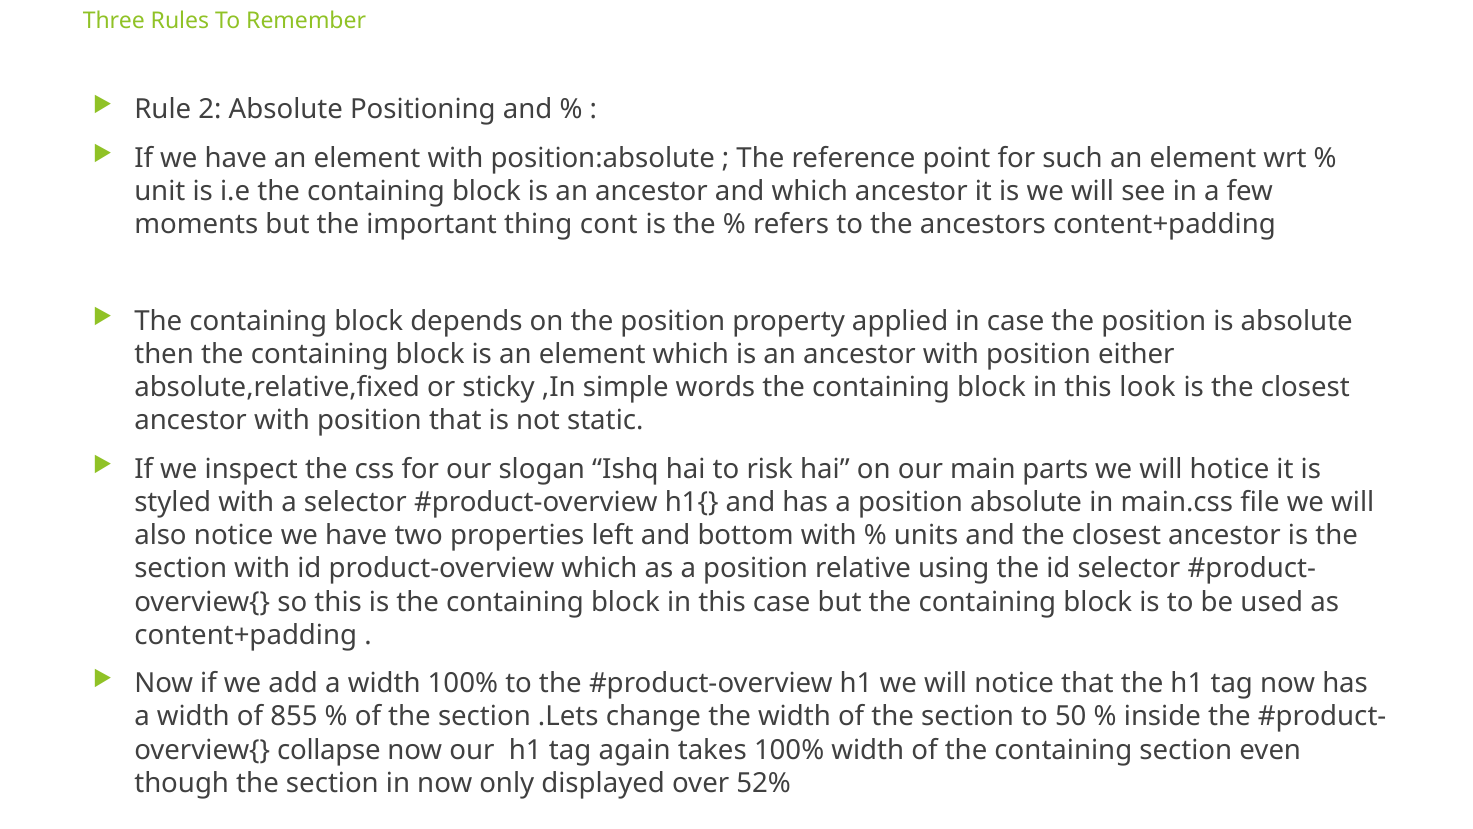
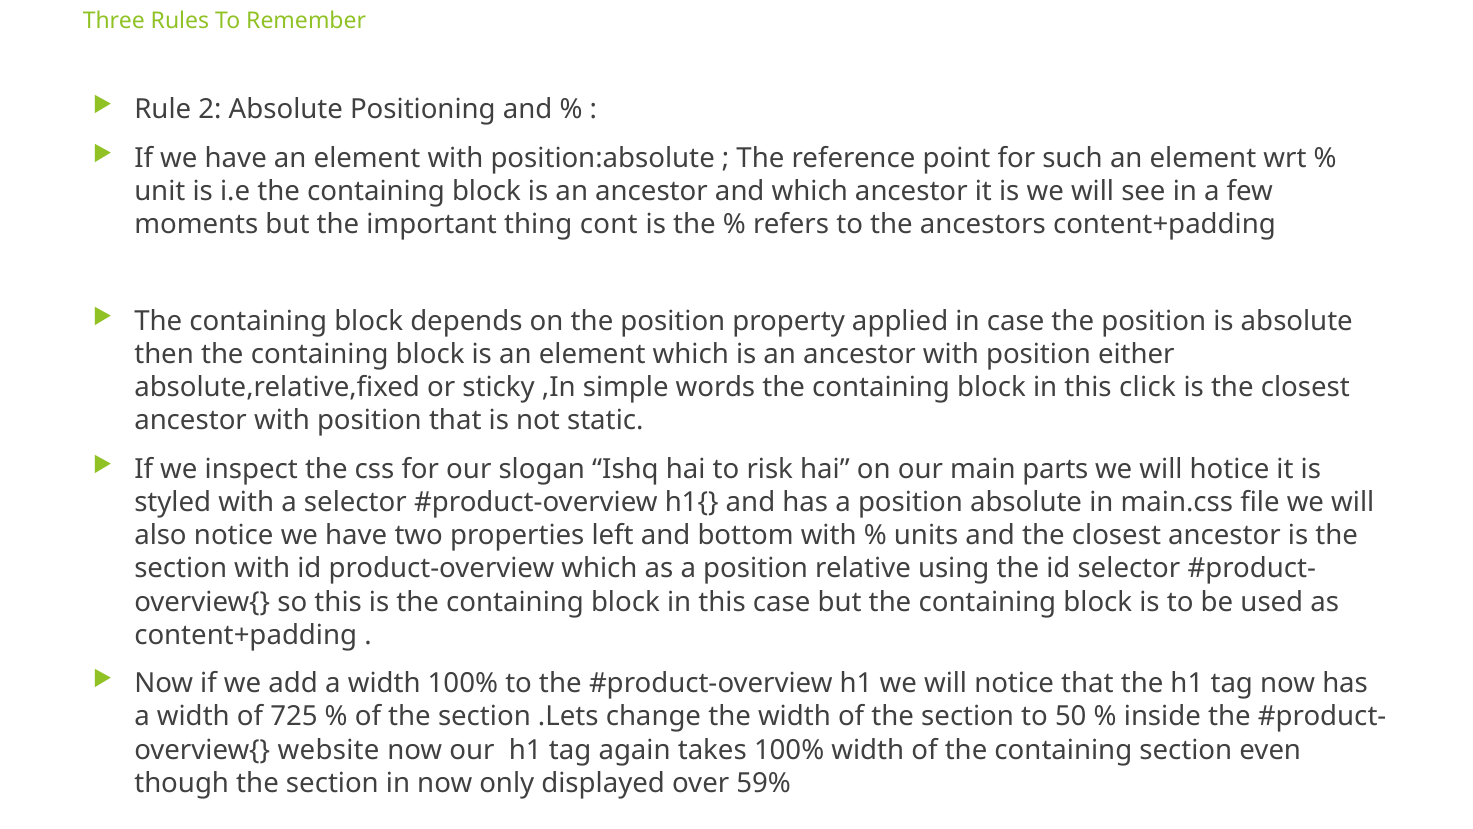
look: look -> click (1148, 387)
855: 855 -> 725 (294, 716)
collapse: collapse -> website (329, 750)
52%: 52% -> 59% (764, 783)
